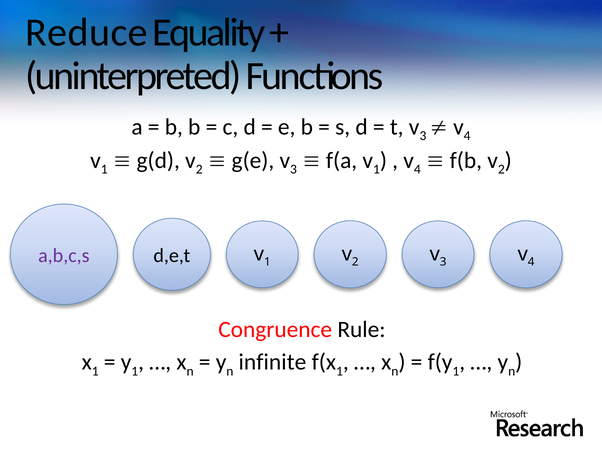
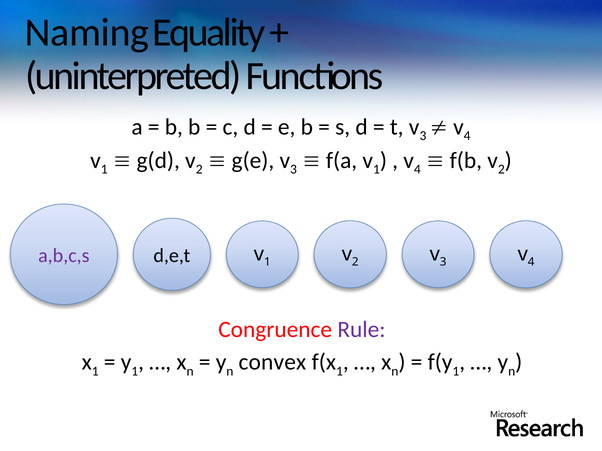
Reduce: Reduce -> Naming (87, 33)
Rule colour: black -> purple (361, 330)
infinite: infinite -> convex (272, 363)
